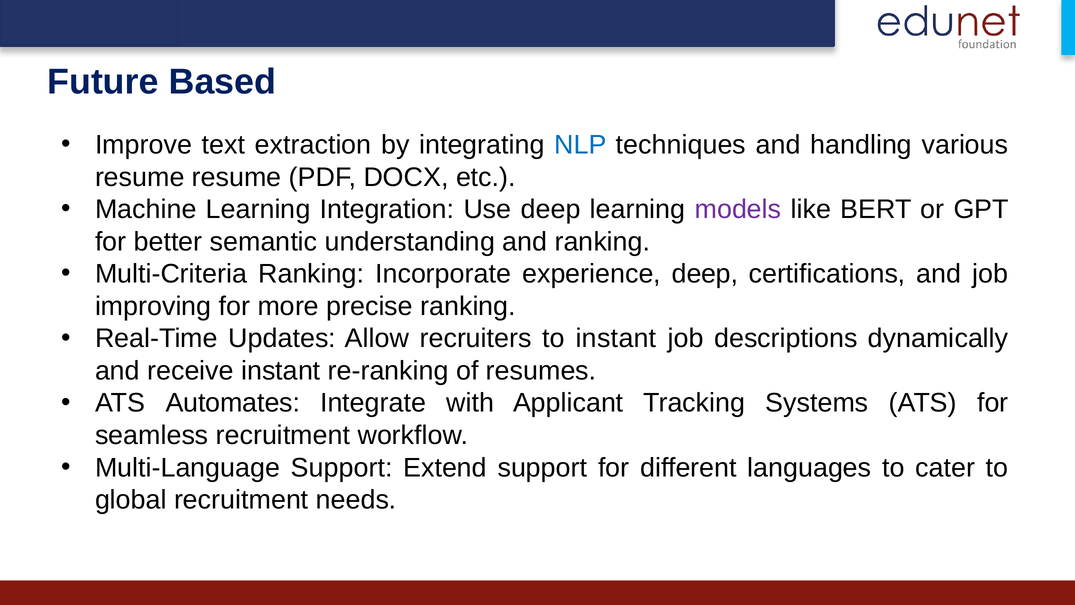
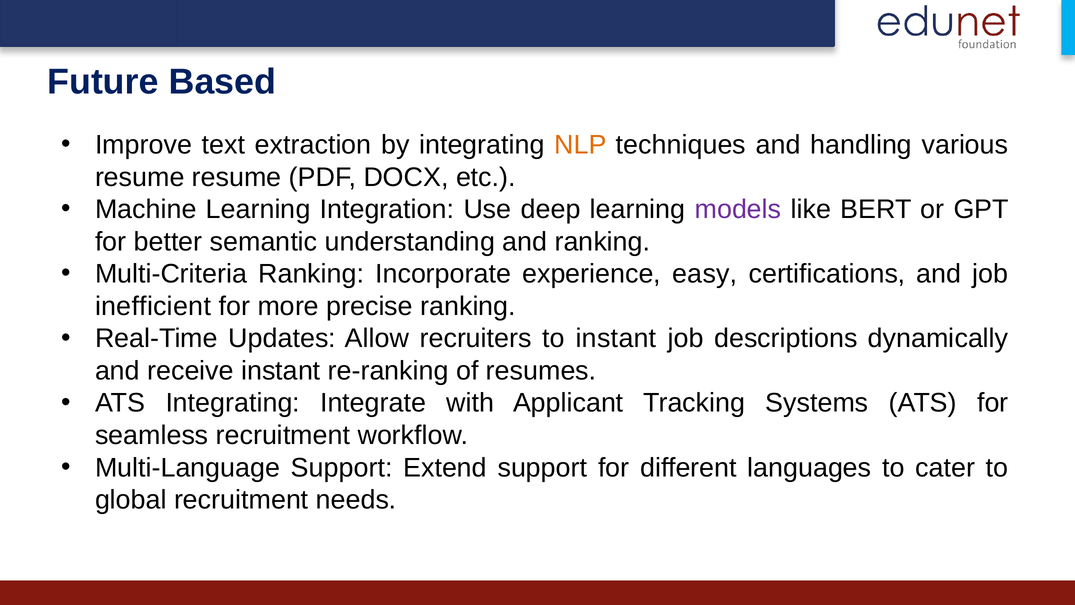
NLP colour: blue -> orange (581, 145)
experience deep: deep -> easy (705, 274)
improving: improving -> inefficient (153, 306)
ATS Automates: Automates -> Integrating (233, 403)
